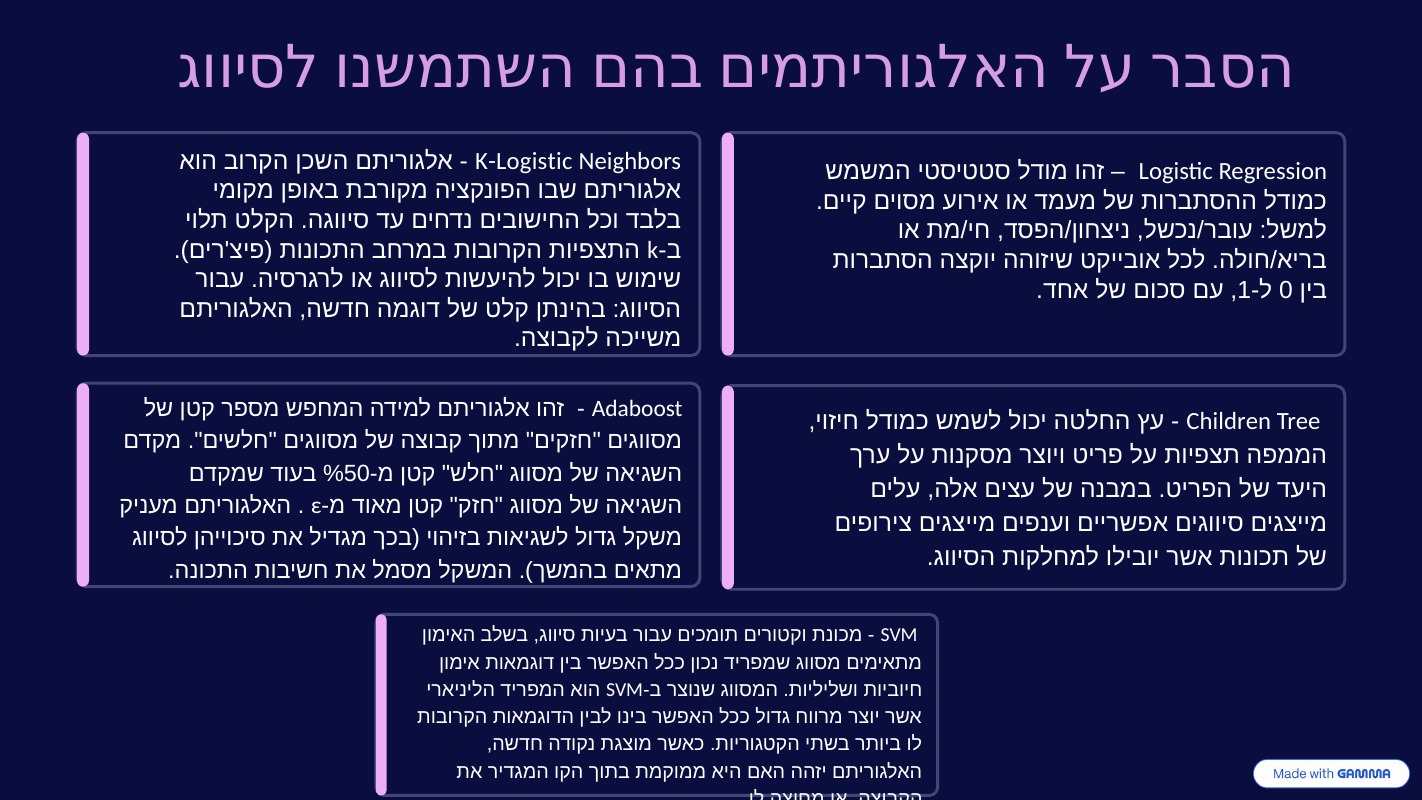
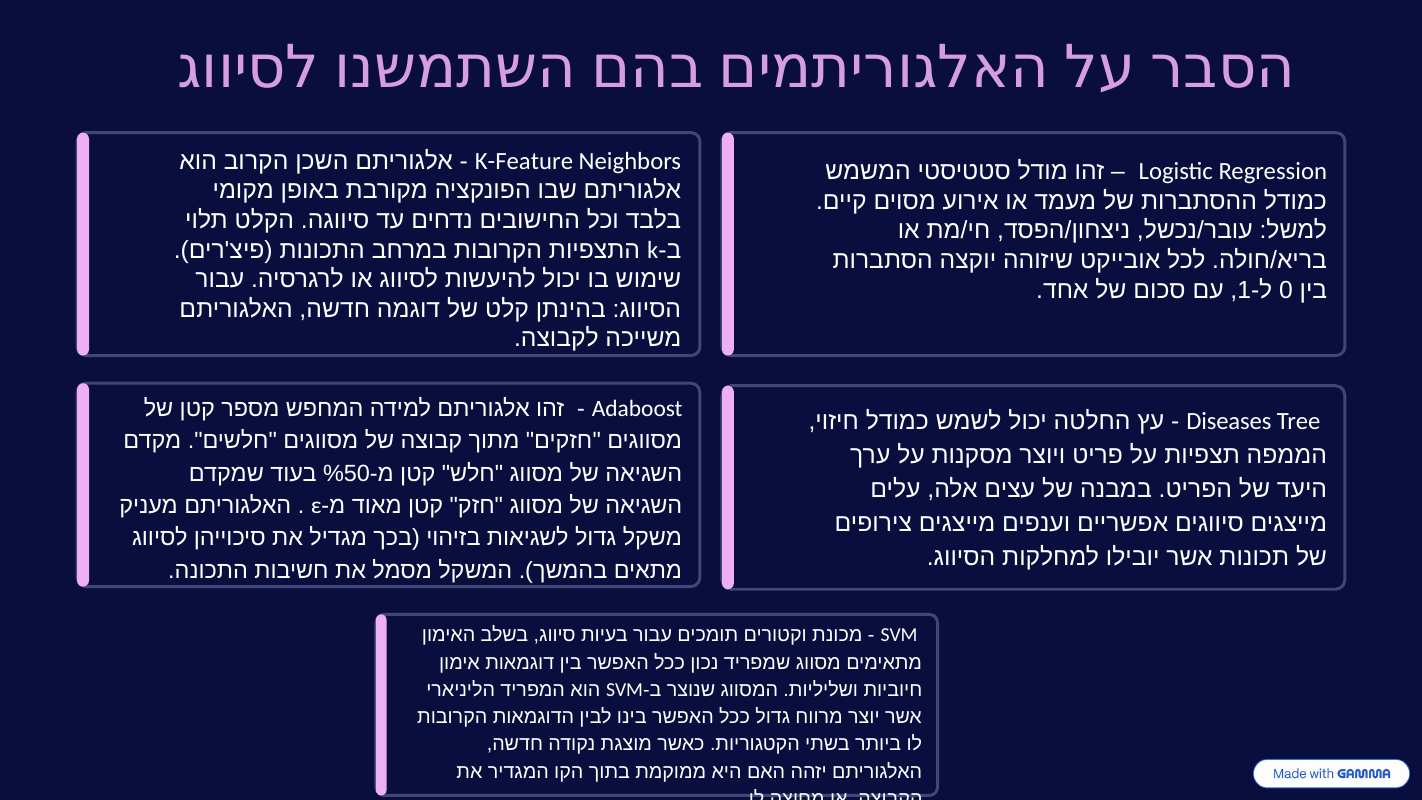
K-Logistic: K-Logistic -> K-Feature (524, 161)
Children: Children -> Diseases (1229, 421)
